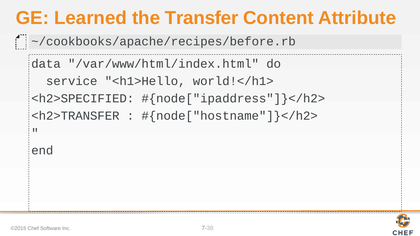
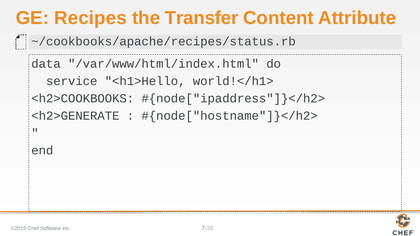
Learned: Learned -> Recipes (90, 18)
~/cookbooks/apache/recipes/before.rb: ~/cookbooks/apache/recipes/before.rb -> ~/cookbooks/apache/recipes/status.rb (164, 42)
<h2>SPECIFIED: <h2>SPECIFIED -> <h2>COOKBOOKS (83, 99)
<h2>TRANSFER: <h2>TRANSFER -> <h2>GENERATE (75, 116)
